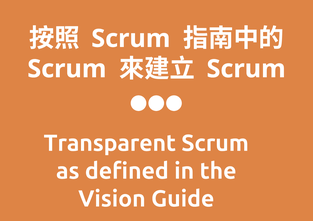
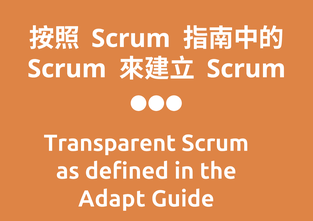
Vision: Vision -> Adapt (112, 198)
